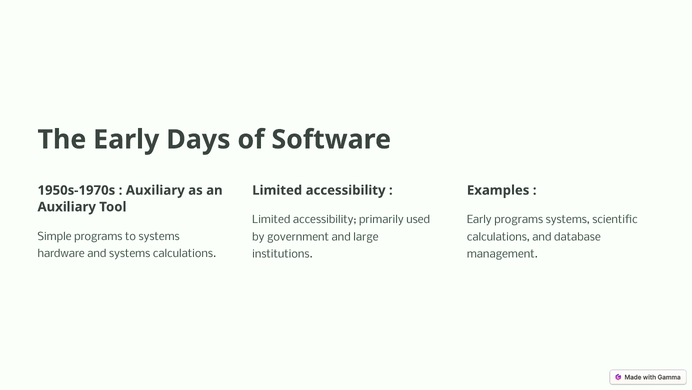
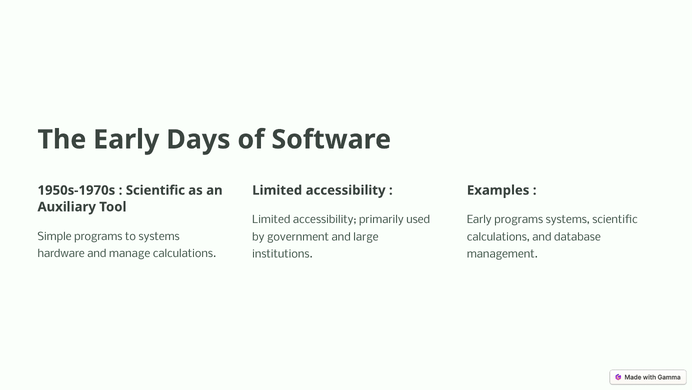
Auxiliary: Auxiliary -> Scientific (155, 190)
and systems: systems -> manage (130, 253)
